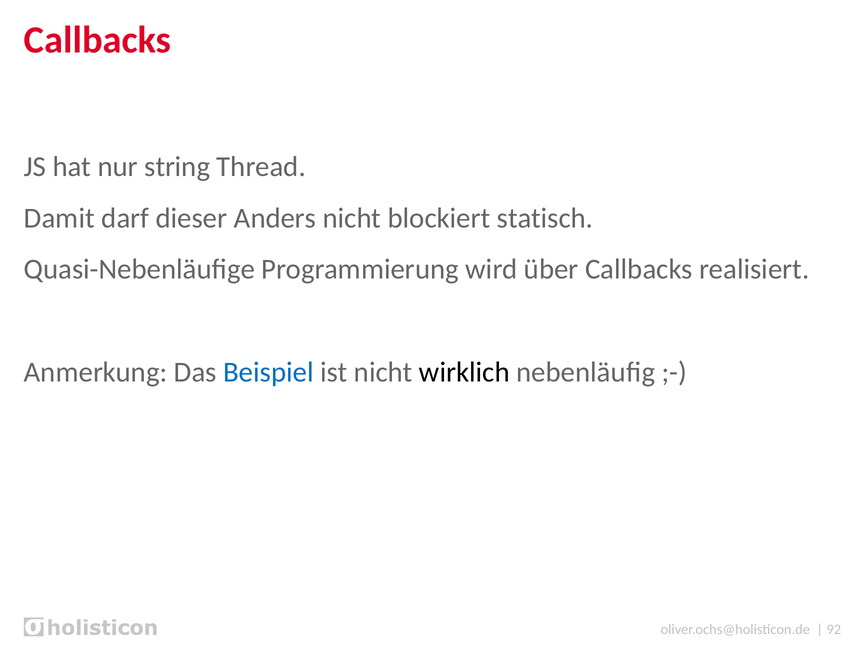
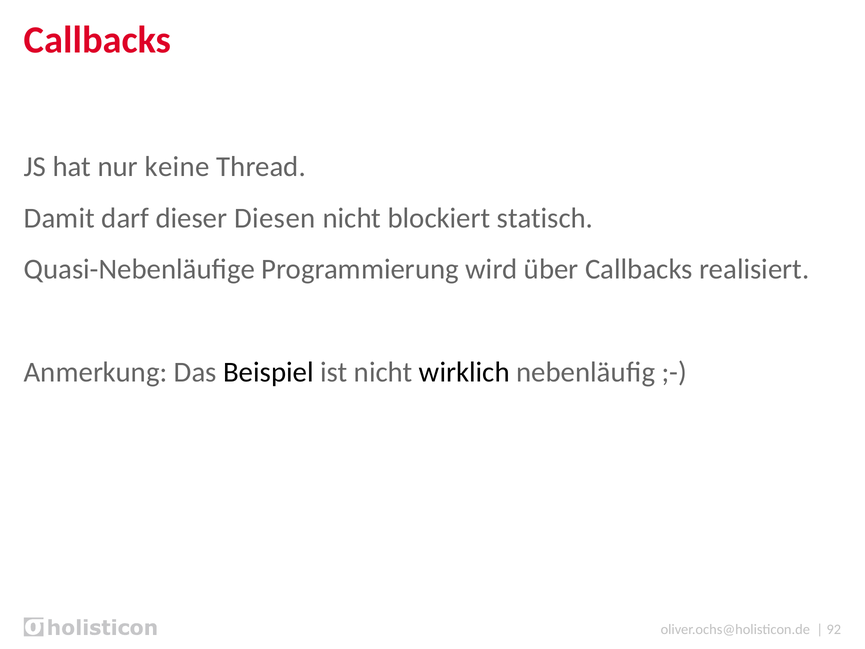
string: string -> keine (177, 167)
Anders: Anders -> Diesen (275, 218)
Beispiel colour: blue -> black (268, 372)
